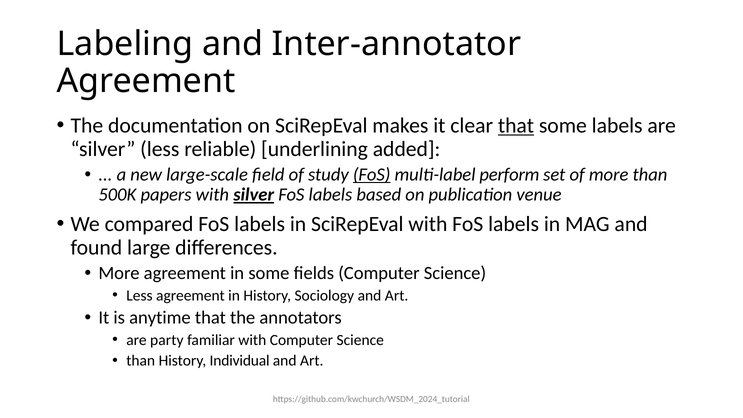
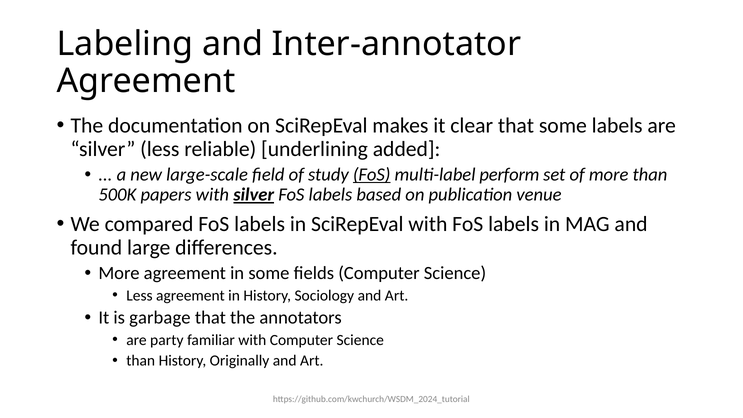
that underline: present -> none (516, 126)
anytime: anytime -> garbage (160, 318)
Individual: Individual -> Originally (240, 360)
